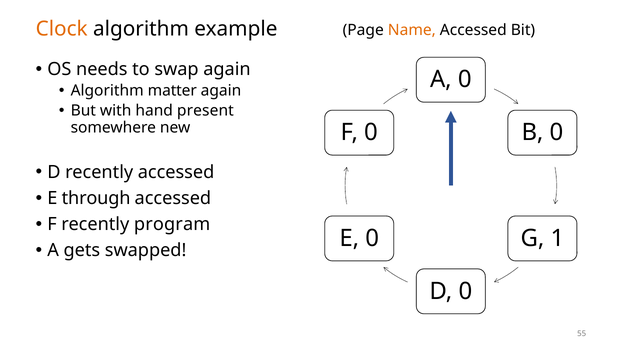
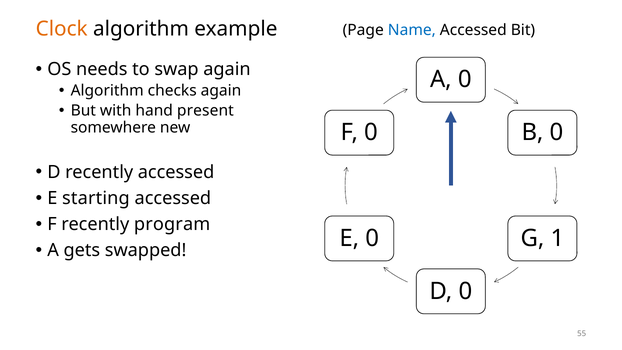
Name colour: orange -> blue (412, 30)
matter: matter -> checks (172, 91)
through: through -> starting (96, 198)
